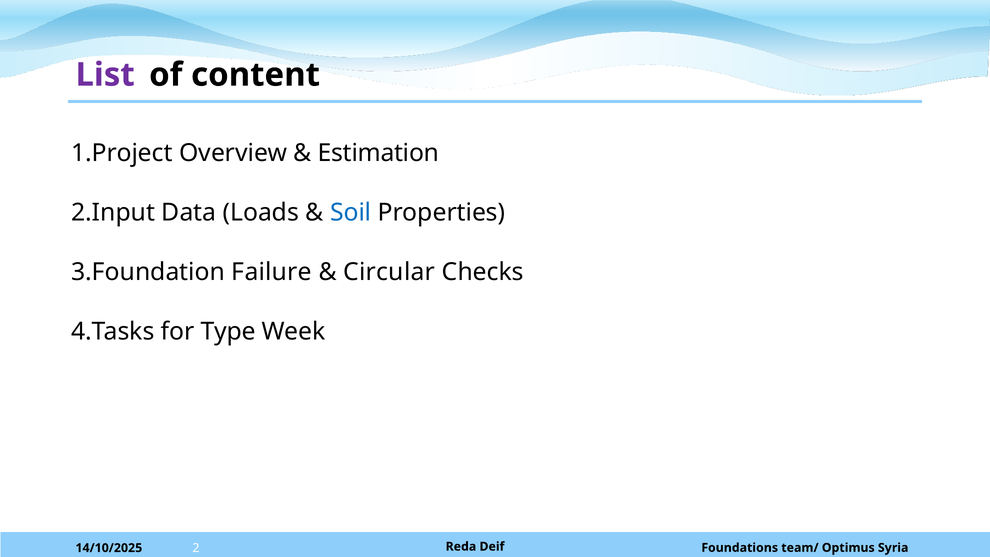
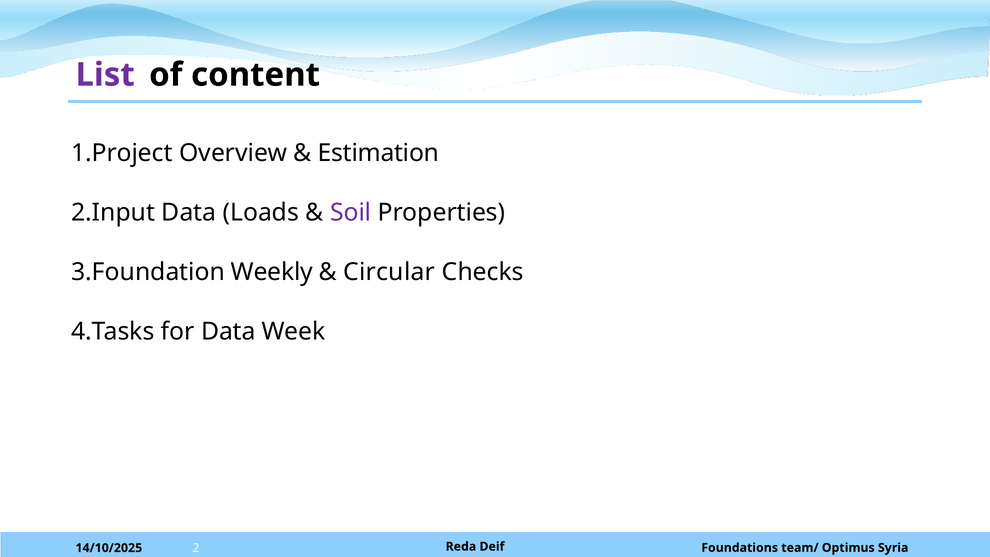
Soil colour: blue -> purple (351, 213)
Failure: Failure -> Weekly (272, 272)
for Type: Type -> Data (228, 331)
